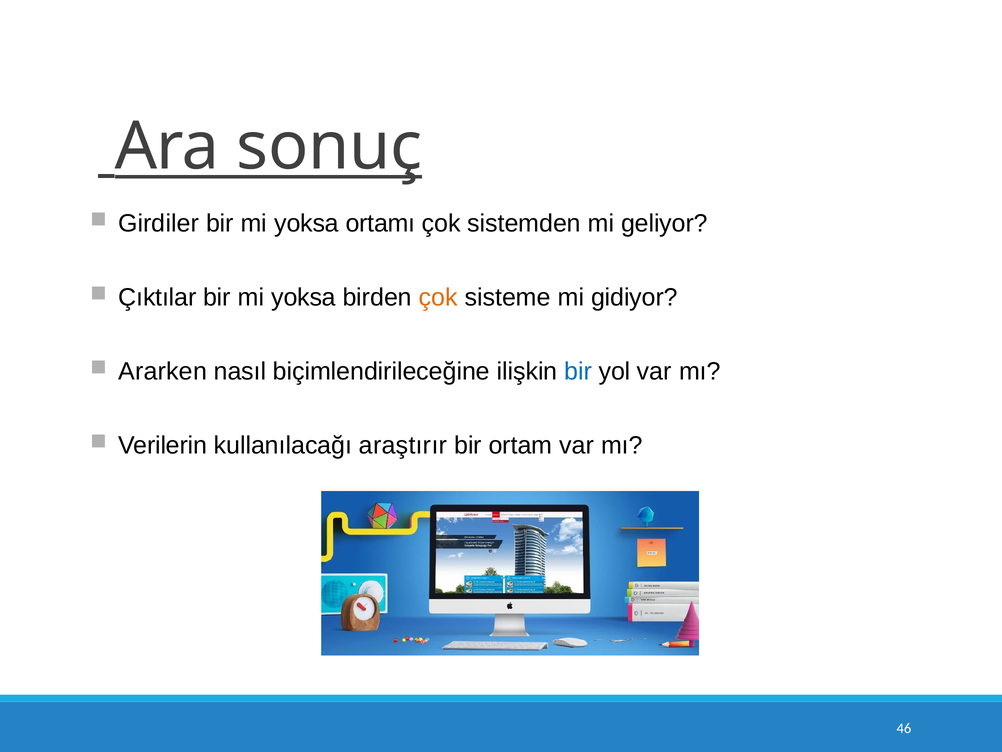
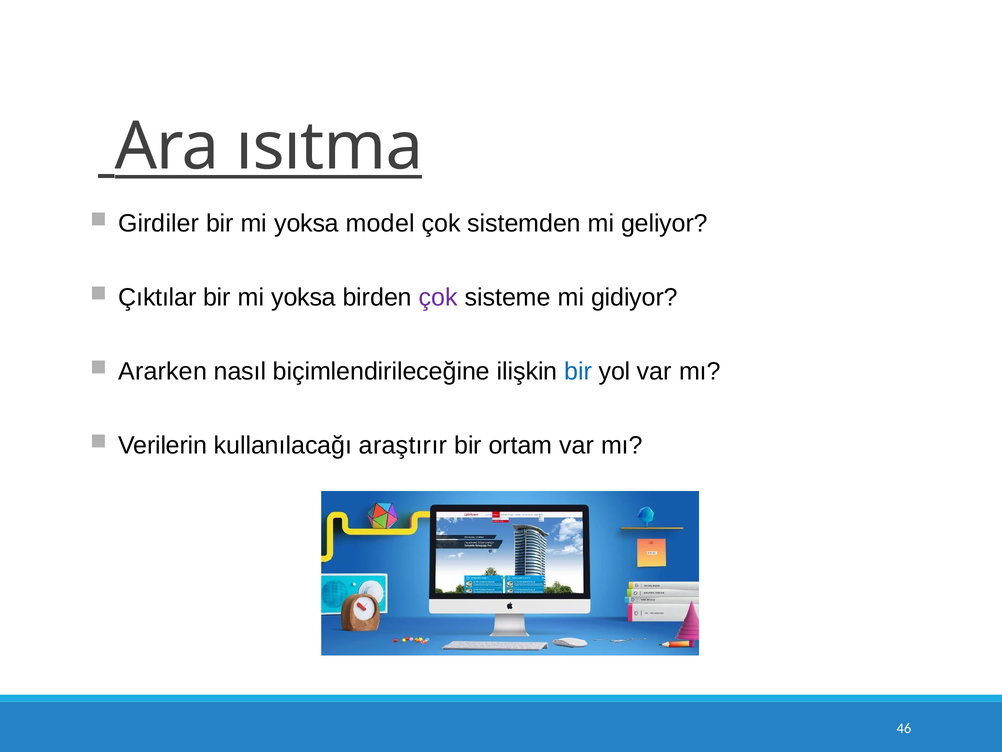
sonuç: sonuç -> ısıtma (330, 146)
ortamı: ortamı -> model (380, 224)
çok colour: orange -> purple (438, 297)
